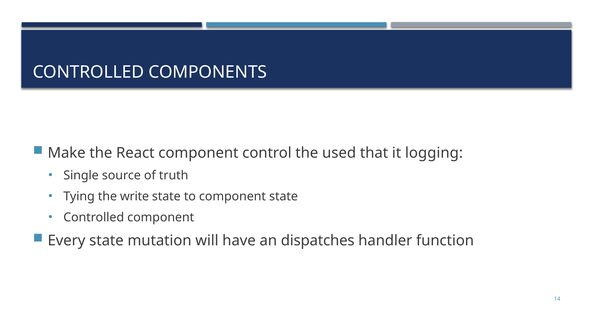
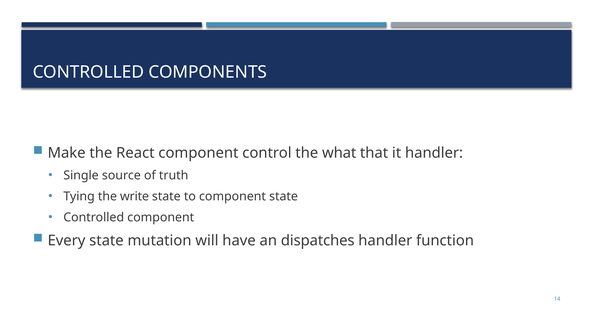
used: used -> what (339, 153)
it logging: logging -> handler (434, 153)
